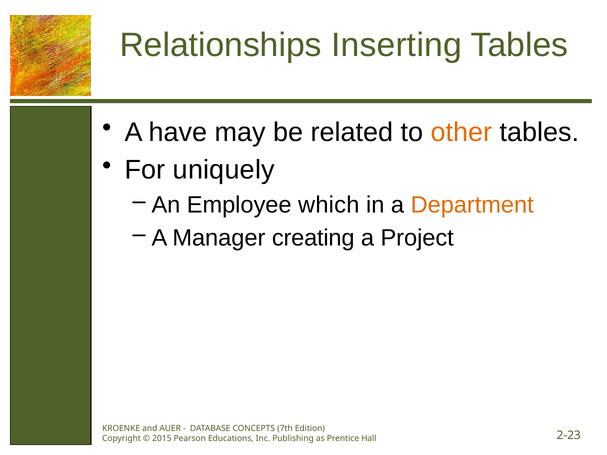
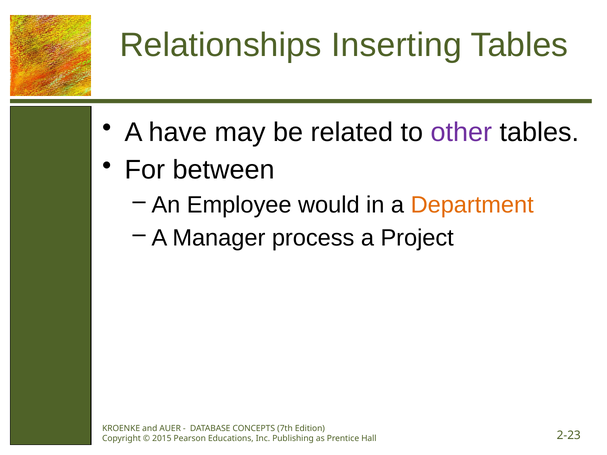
other colour: orange -> purple (462, 132)
uniquely: uniquely -> between (224, 170)
which: which -> would (329, 205)
creating: creating -> process (313, 238)
